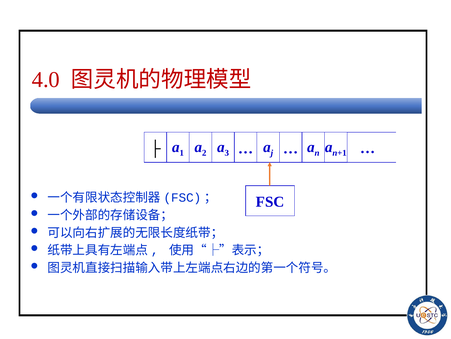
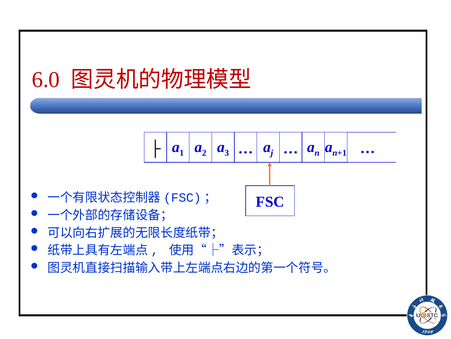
4.0: 4.0 -> 6.0 (46, 79)
